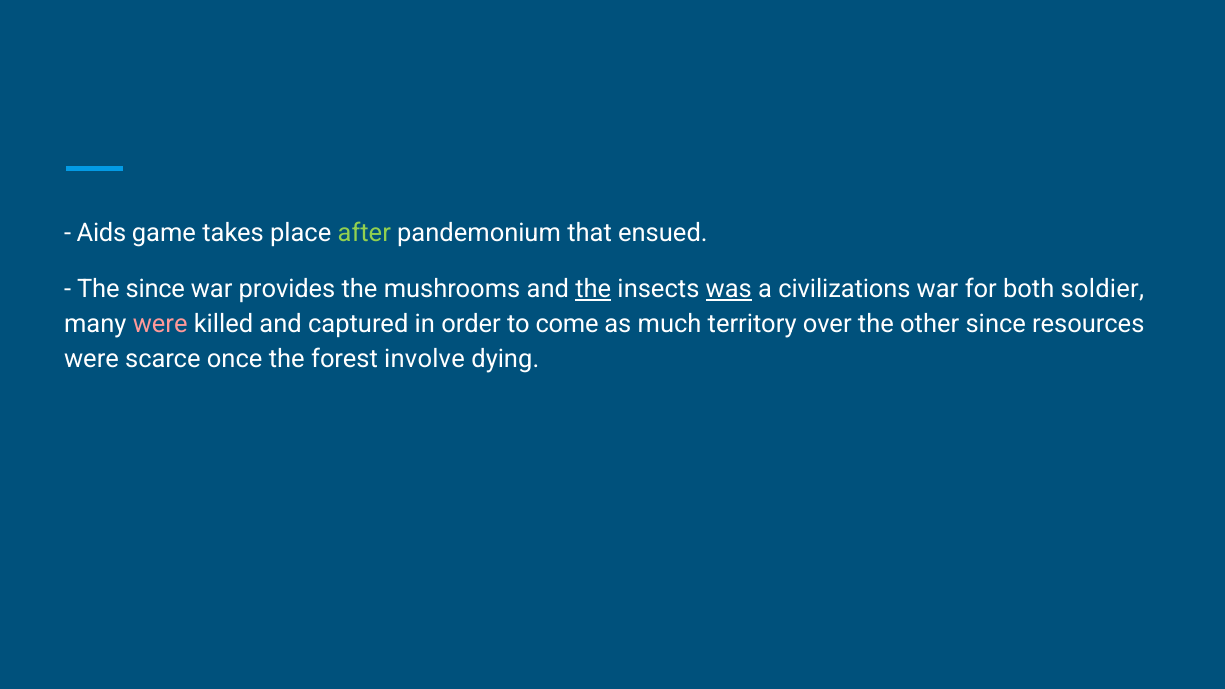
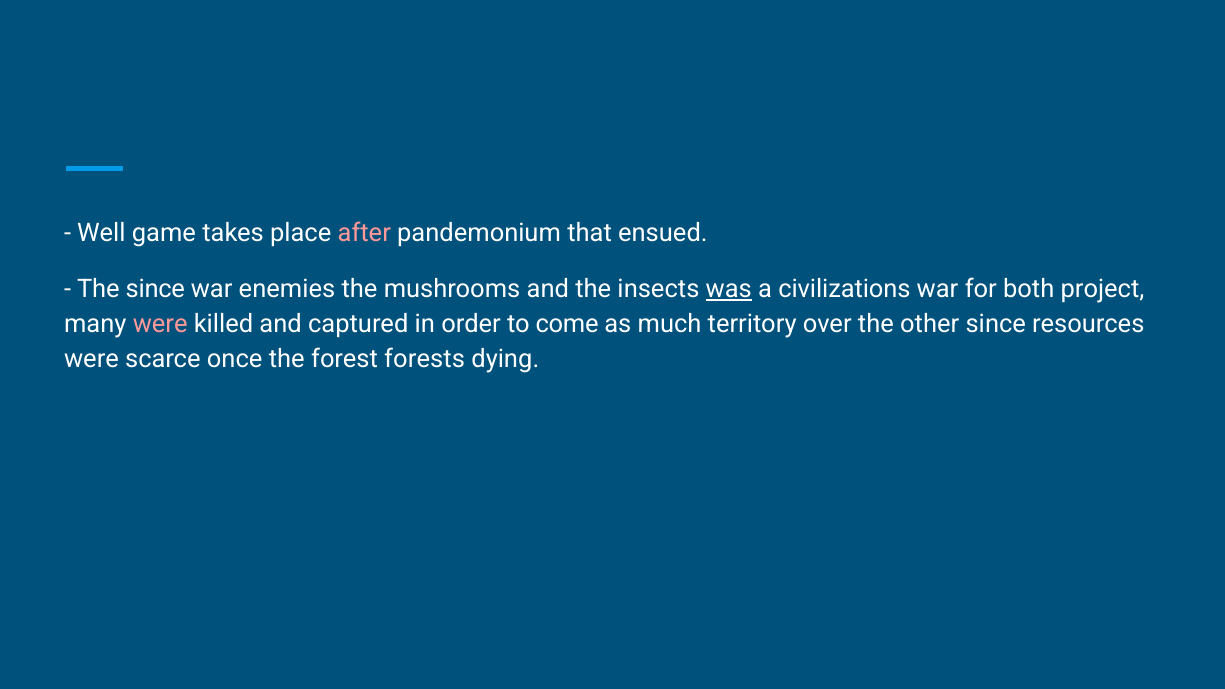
Aids: Aids -> Well (101, 233)
after colour: light green -> pink (364, 233)
provides: provides -> enemies (287, 289)
the underline: present -> none (593, 289)
soldier: soldier -> project (1102, 289)
involve: involve -> forests (425, 360)
